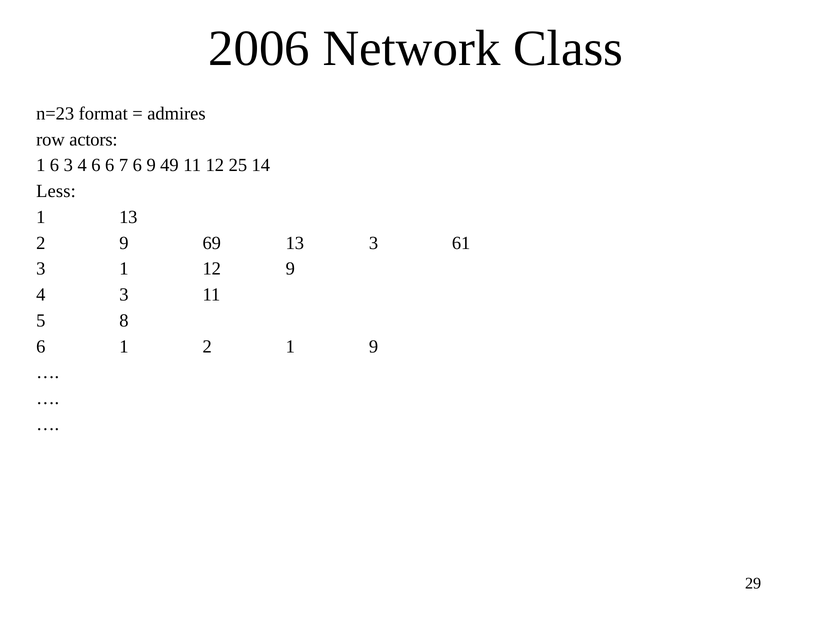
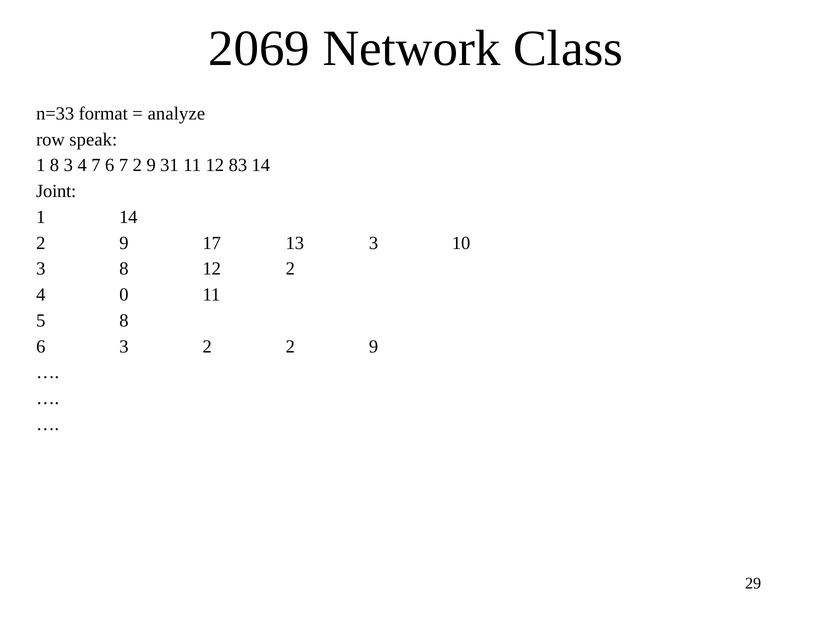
2006: 2006 -> 2069 (259, 49)
n=23: n=23 -> n=33 (55, 114)
admires: admires -> analyze (176, 114)
actors: actors -> speak (93, 140)
1 6: 6 -> 8 (54, 165)
4 6: 6 -> 7 (96, 165)
7 6: 6 -> 2 (137, 165)
49: 49 -> 31 (169, 165)
25: 25 -> 83 (238, 165)
Less: Less -> Joint (56, 191)
1 13: 13 -> 14 (128, 217)
69: 69 -> 17 (212, 243)
61: 61 -> 10 (461, 243)
3 1: 1 -> 8 (124, 269)
12 9: 9 -> 2 (290, 269)
4 3: 3 -> 0 (124, 295)
6 1: 1 -> 3 (124, 347)
2 1: 1 -> 2 (290, 347)
